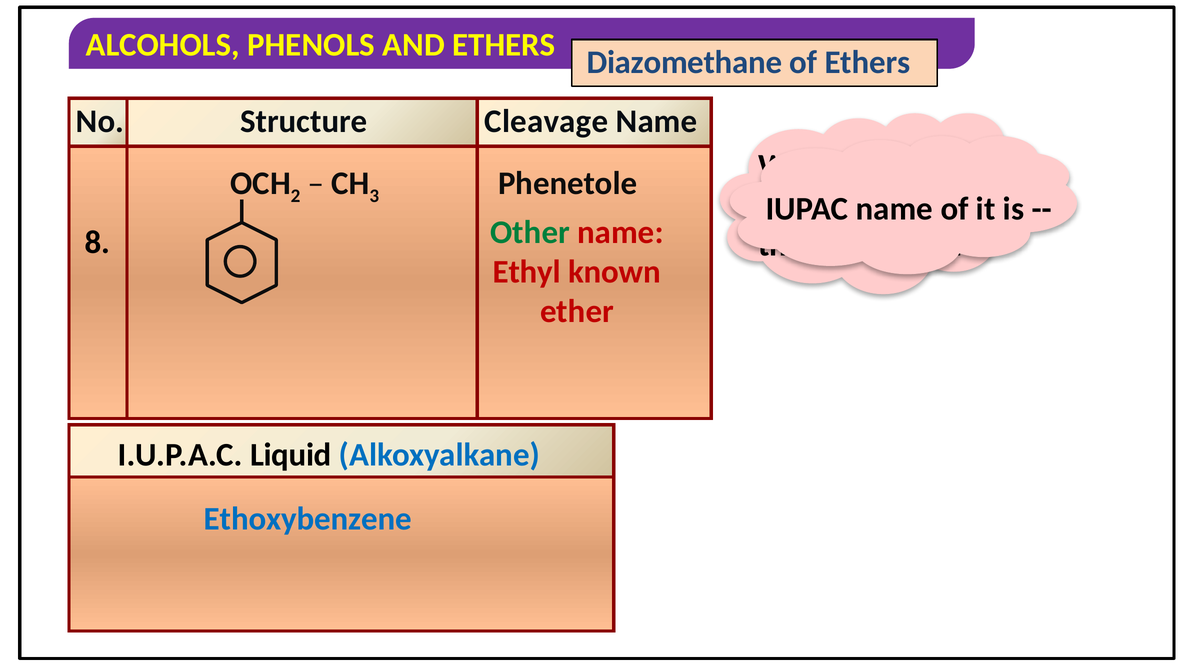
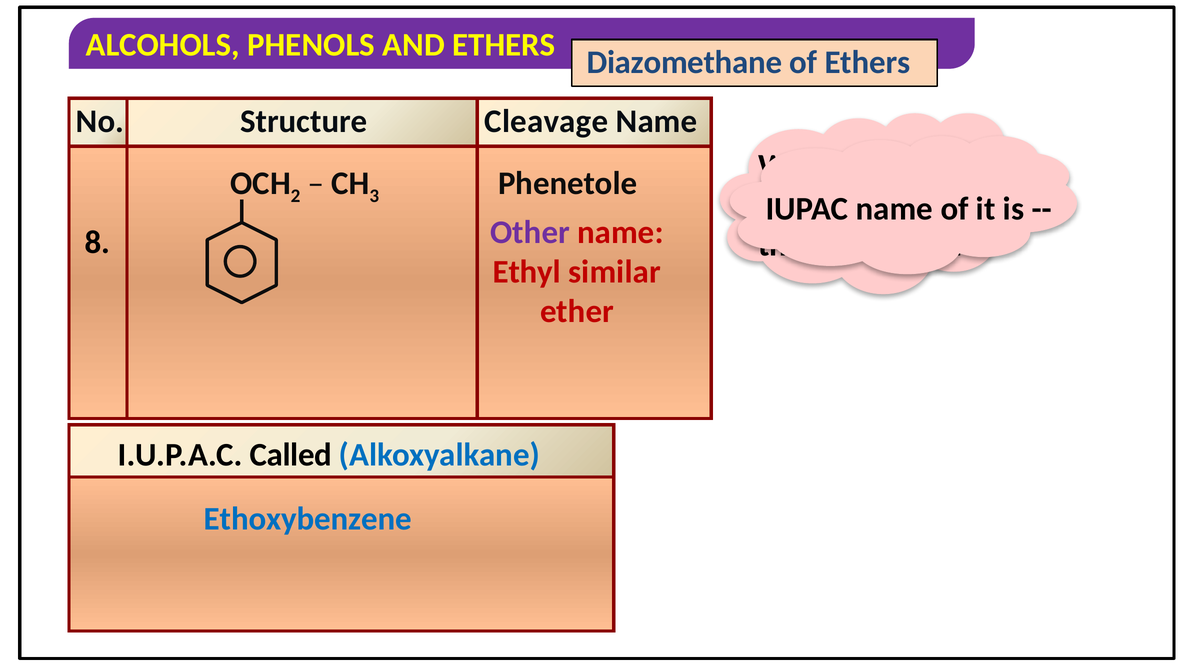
Other colour: green -> purple (530, 233)
known: known -> similar (614, 272)
Liquid: Liquid -> Called (291, 455)
